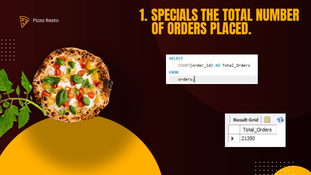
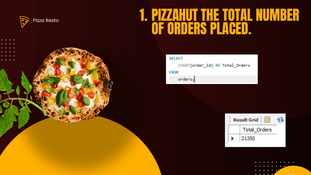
SPECIALS: SPECIALS -> PIZZAHUT (175, 16)
